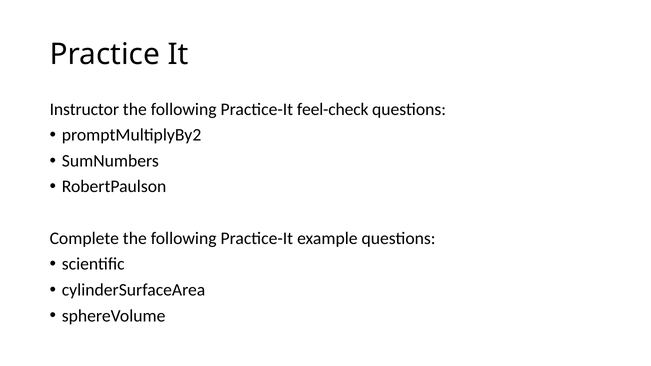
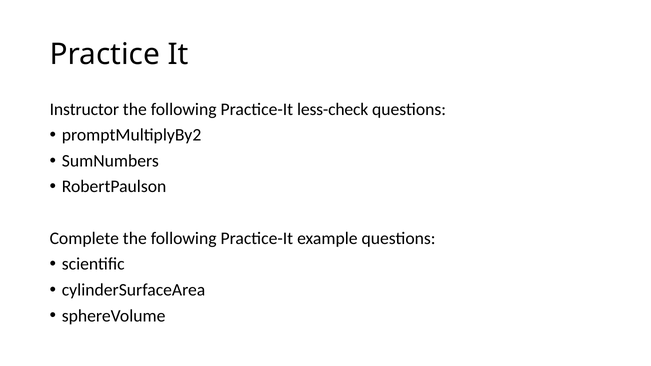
feel-check: feel-check -> less-check (333, 109)
